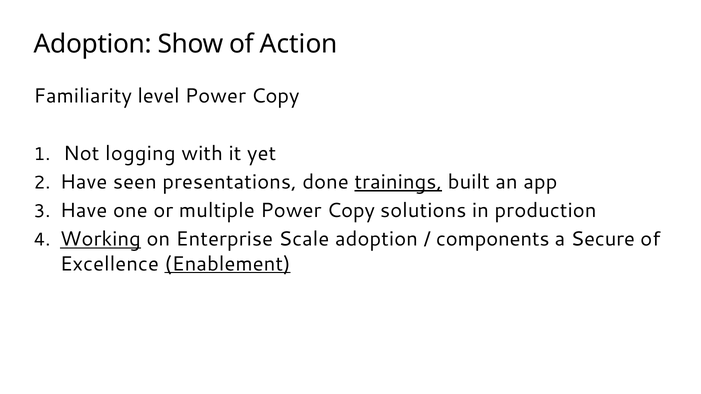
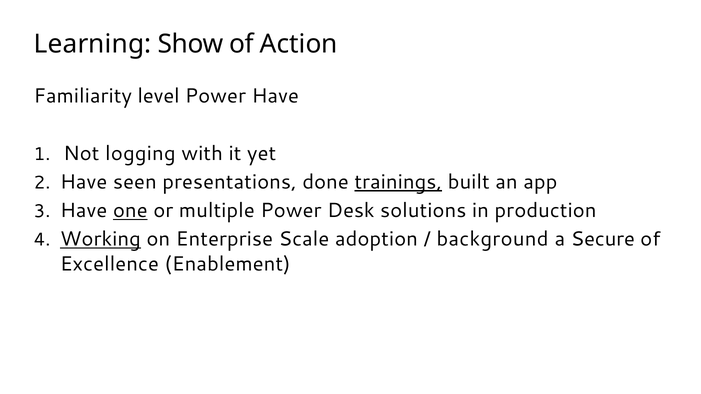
Adoption: Adoption -> Learning (93, 44)
Copy: Copy -> Have (275, 96)
one underline: none -> present (130, 211)
multiple Power Copy: Copy -> Desk (351, 211)
components: components -> background (493, 239)
Enablement underline: present -> none (228, 264)
